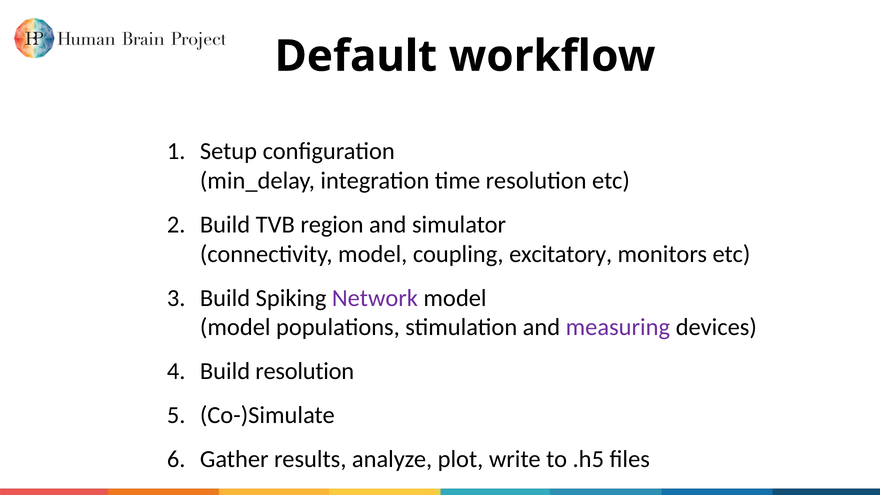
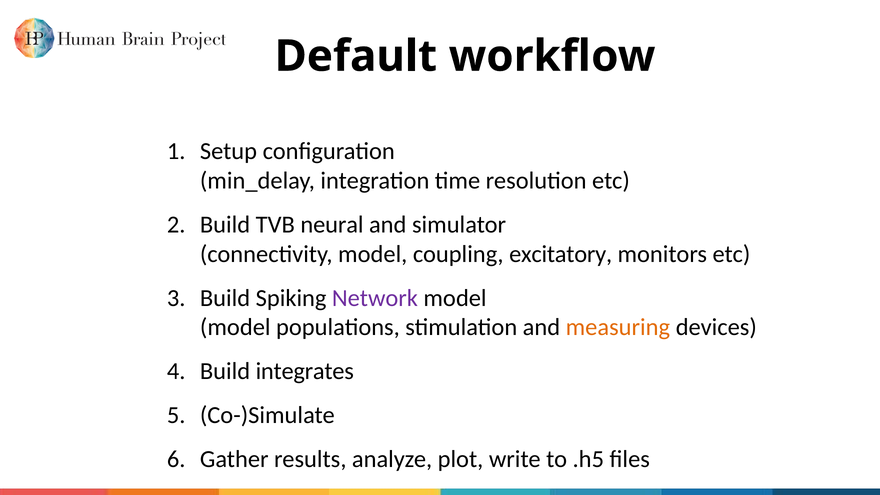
region: region -> neural (332, 225)
measuring colour: purple -> orange (618, 327)
Build resolution: resolution -> integrates (305, 371)
